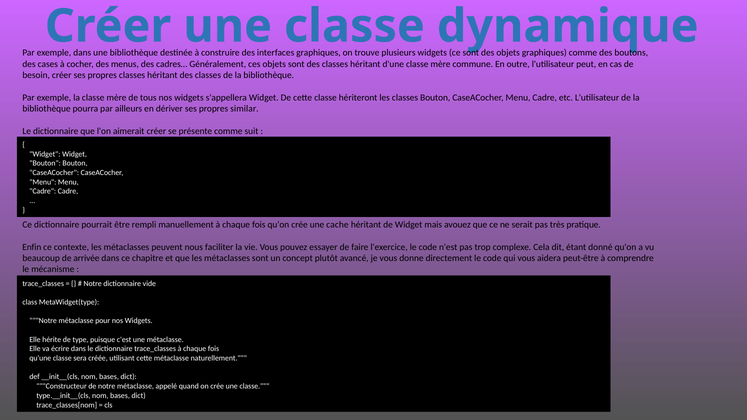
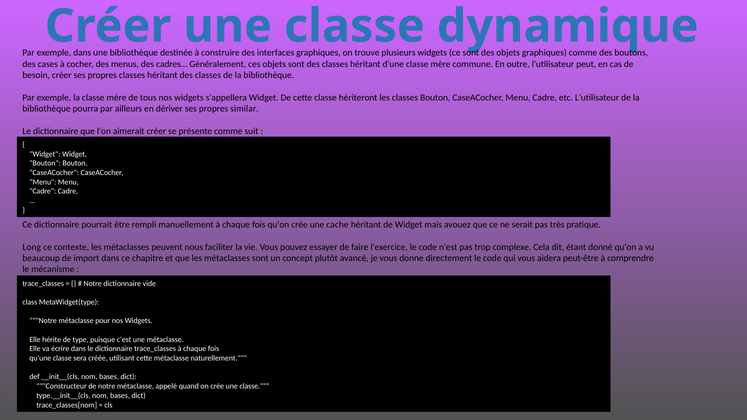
Enfin: Enfin -> Long (32, 247)
arrivée: arrivée -> import (86, 258)
